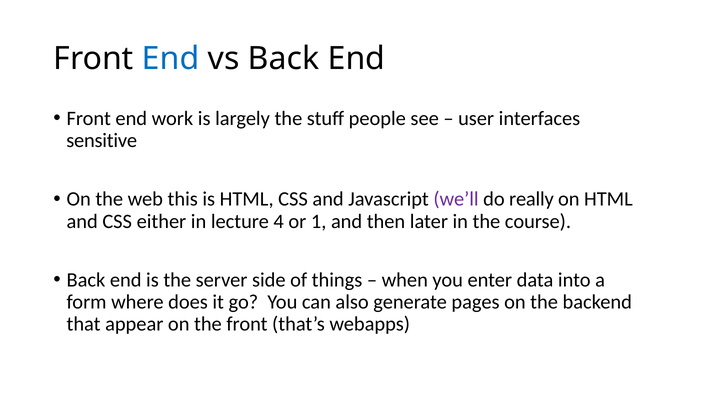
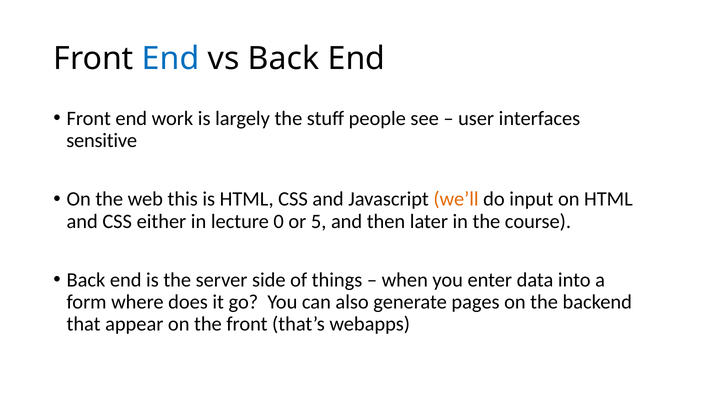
we’ll colour: purple -> orange (456, 199)
really: really -> input (531, 199)
4: 4 -> 0 (279, 221)
1: 1 -> 5 (319, 221)
